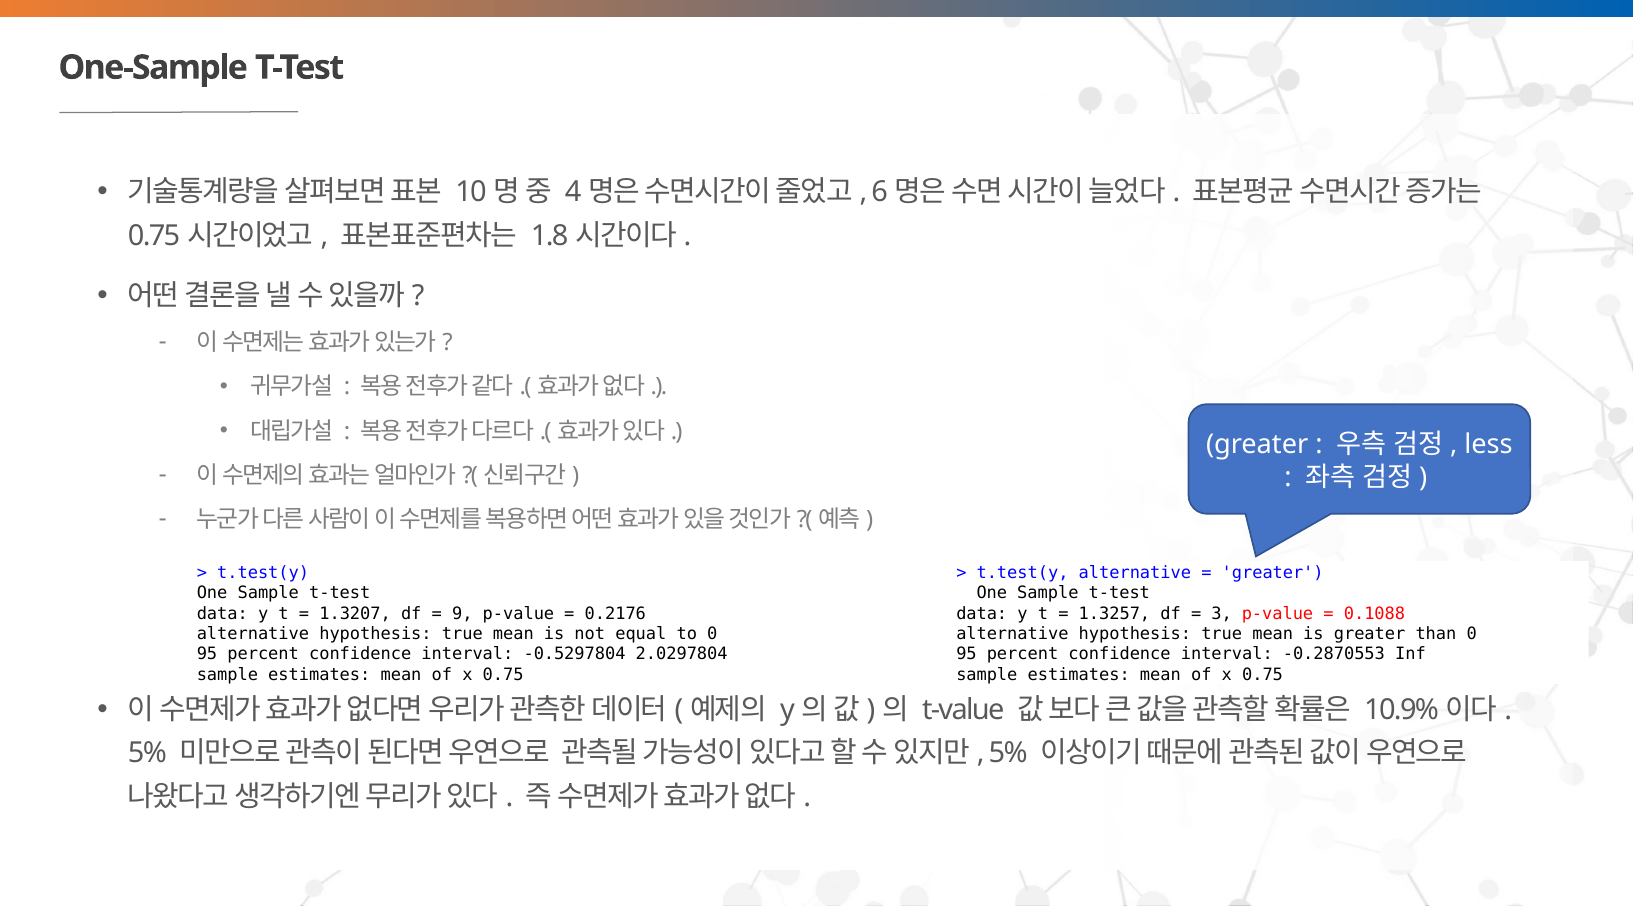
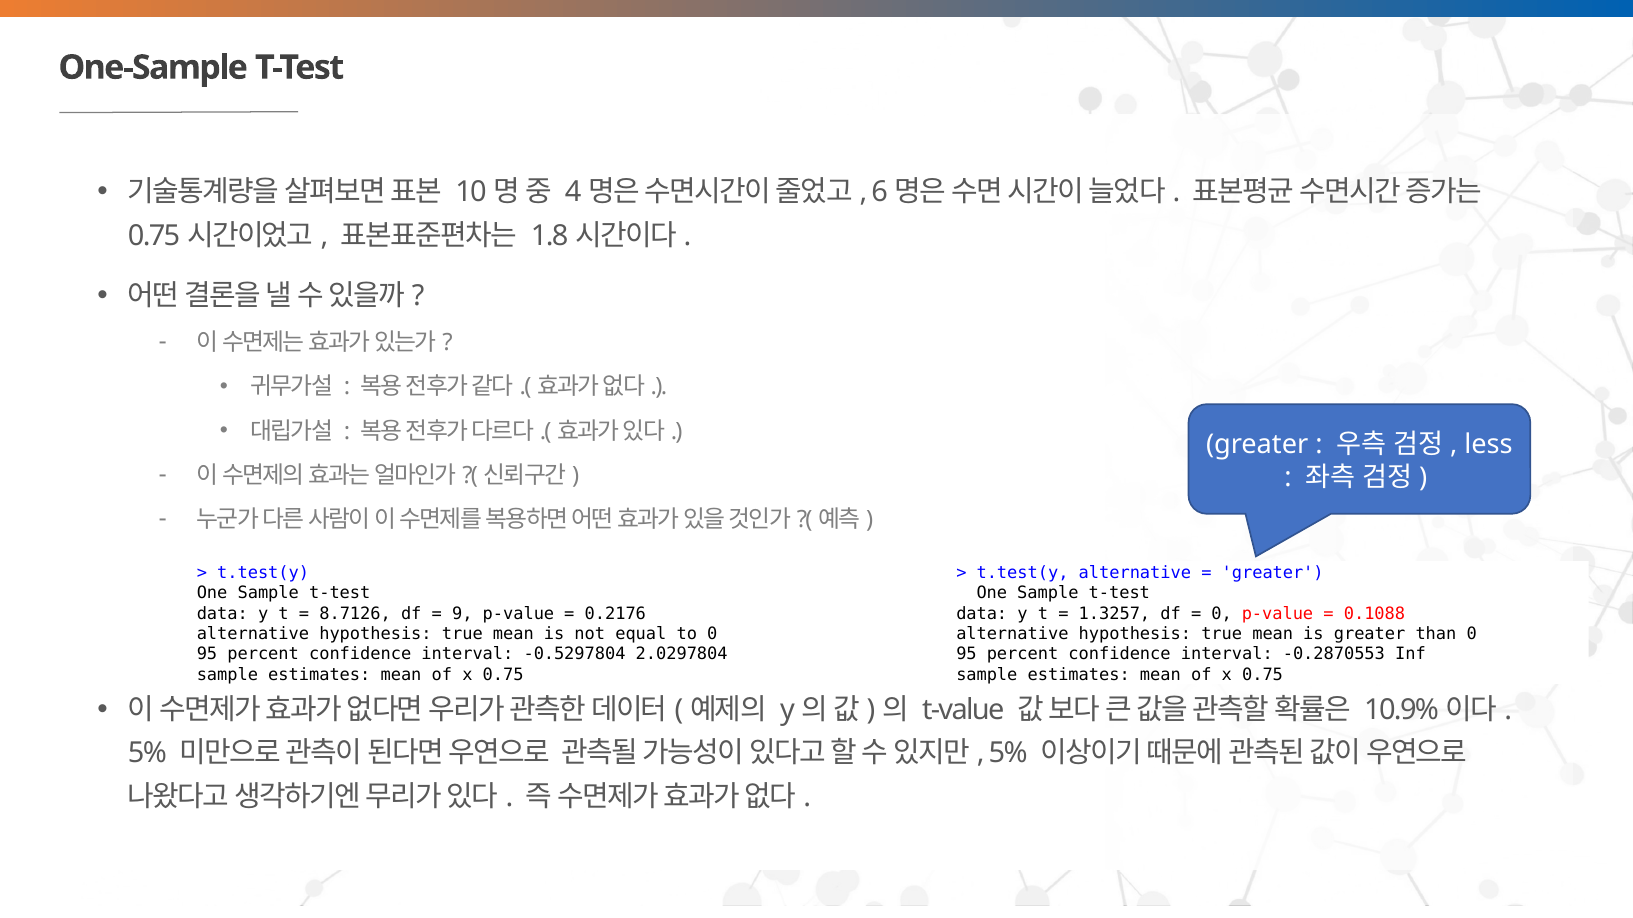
1.3207: 1.3207 -> 8.7126 (355, 614)
3: 3 -> 0 (1222, 614)
